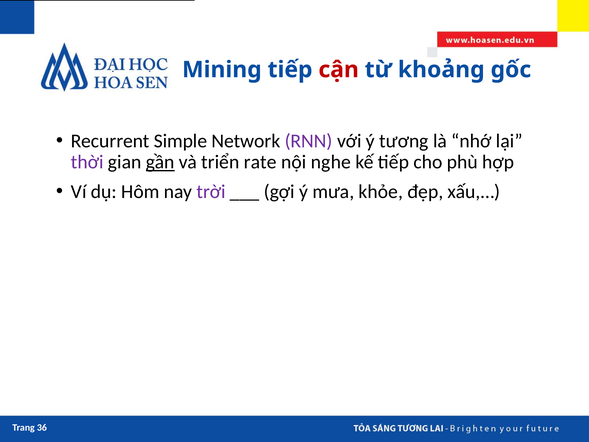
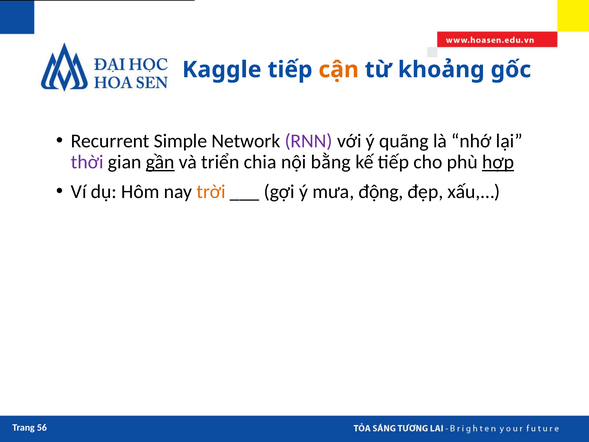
Mining: Mining -> Kaggle (222, 70)
cận colour: red -> orange (339, 70)
tương: tương -> quãng (404, 141)
rate: rate -> chia (260, 162)
nghe: nghe -> bằng (331, 162)
hợp underline: none -> present (498, 162)
trời colour: purple -> orange (211, 191)
khỏe: khỏe -> động (381, 191)
36: 36 -> 56 (42, 427)
